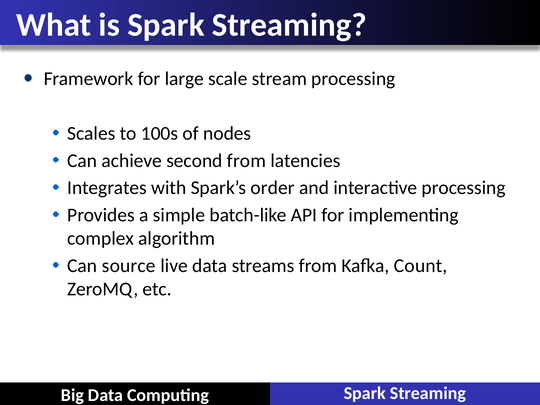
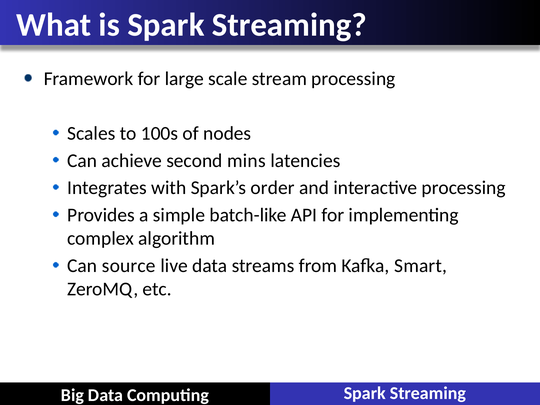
second from: from -> mins (246, 161)
Count: Count -> Smart (421, 266)
